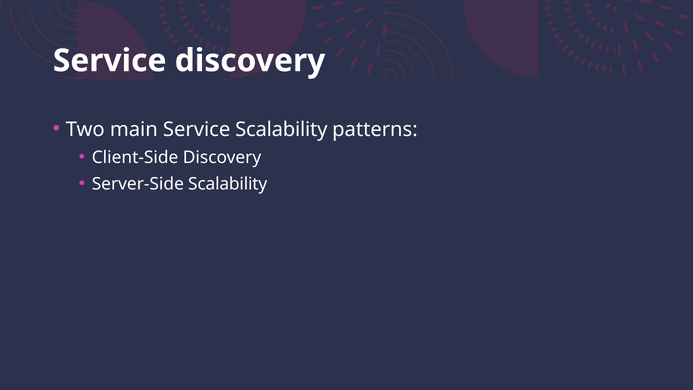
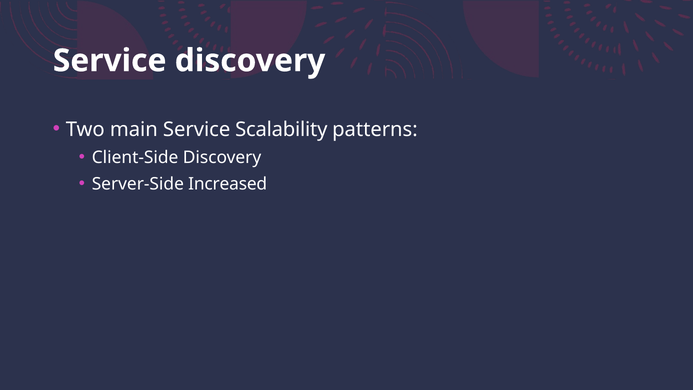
Server-Side Scalability: Scalability -> Increased (228, 184)
